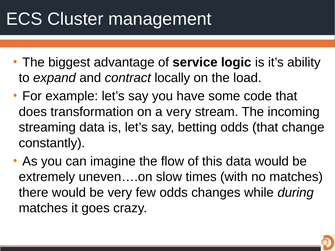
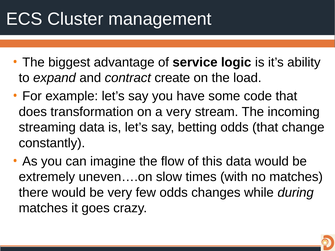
locally: locally -> create (172, 78)
